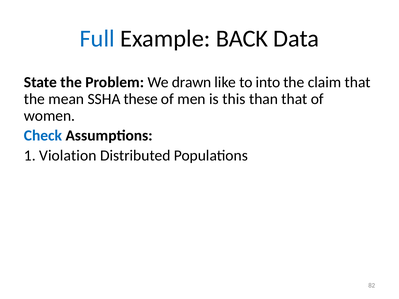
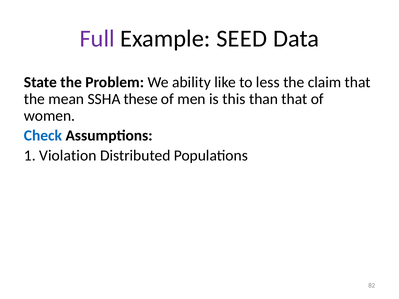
Full colour: blue -> purple (97, 39)
BACK: BACK -> SEED (242, 39)
drawn: drawn -> ability (191, 82)
into: into -> less (268, 82)
